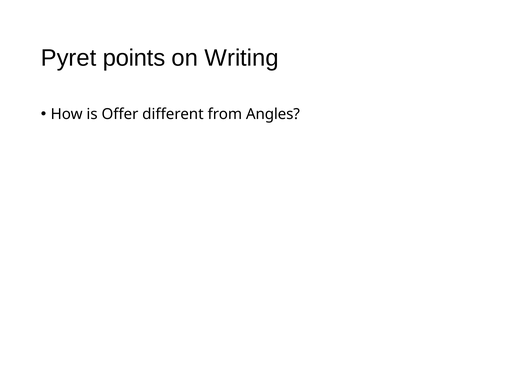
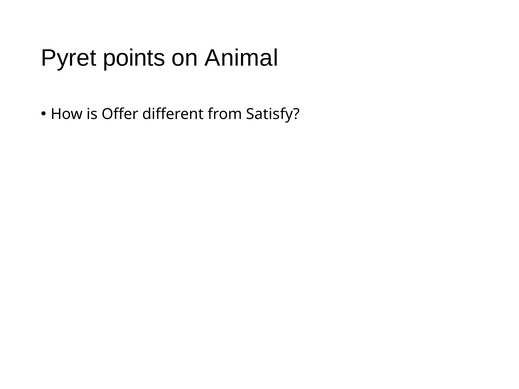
Writing: Writing -> Animal (242, 58)
Angles: Angles -> Satisfy (273, 114)
